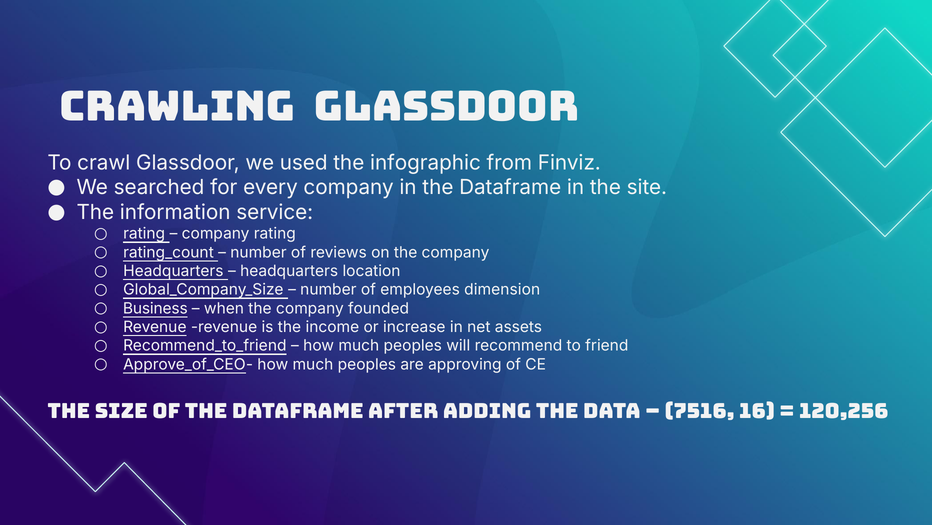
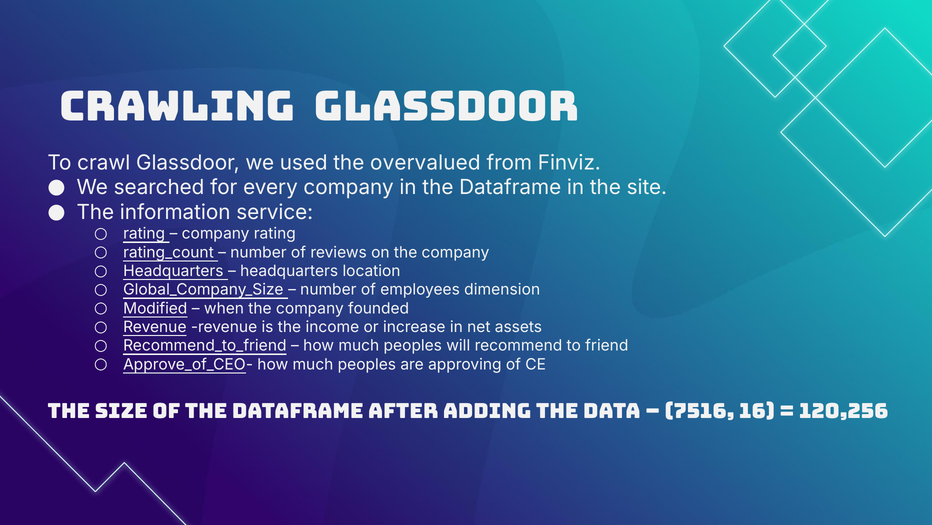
infographic: infographic -> overvalued (425, 162)
Business: Business -> Modified (155, 308)
